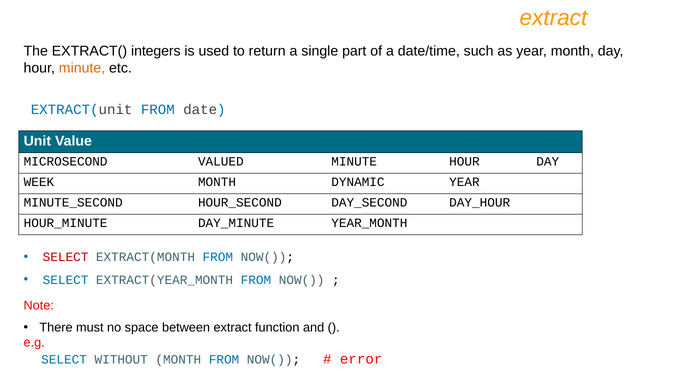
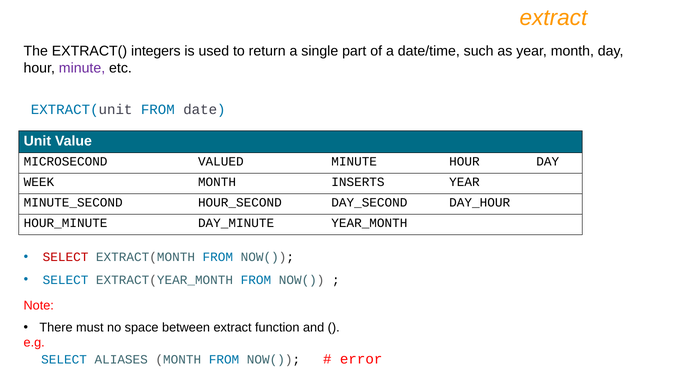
minute colour: orange -> purple (82, 68)
DYNAMIC: DYNAMIC -> INSERTS (358, 182)
WITHOUT: WITHOUT -> ALIASES (121, 359)
